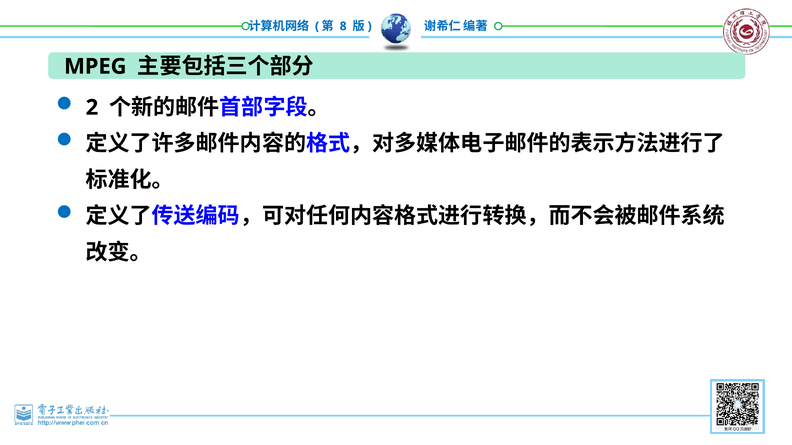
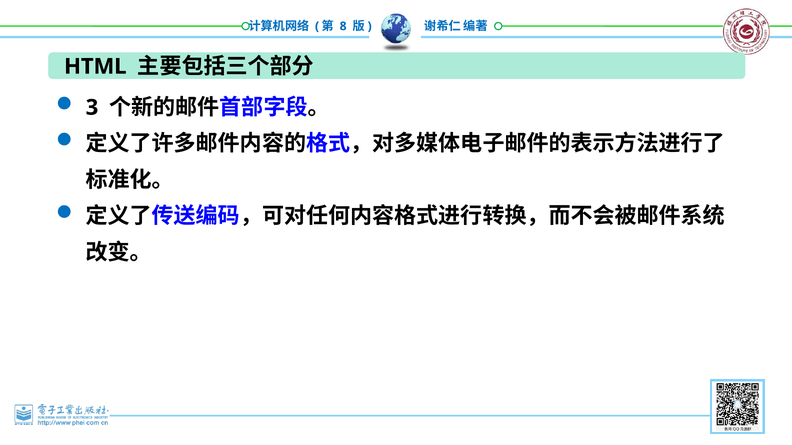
MPEG: MPEG -> HTML (95, 67)
2: 2 -> 3 (92, 108)
